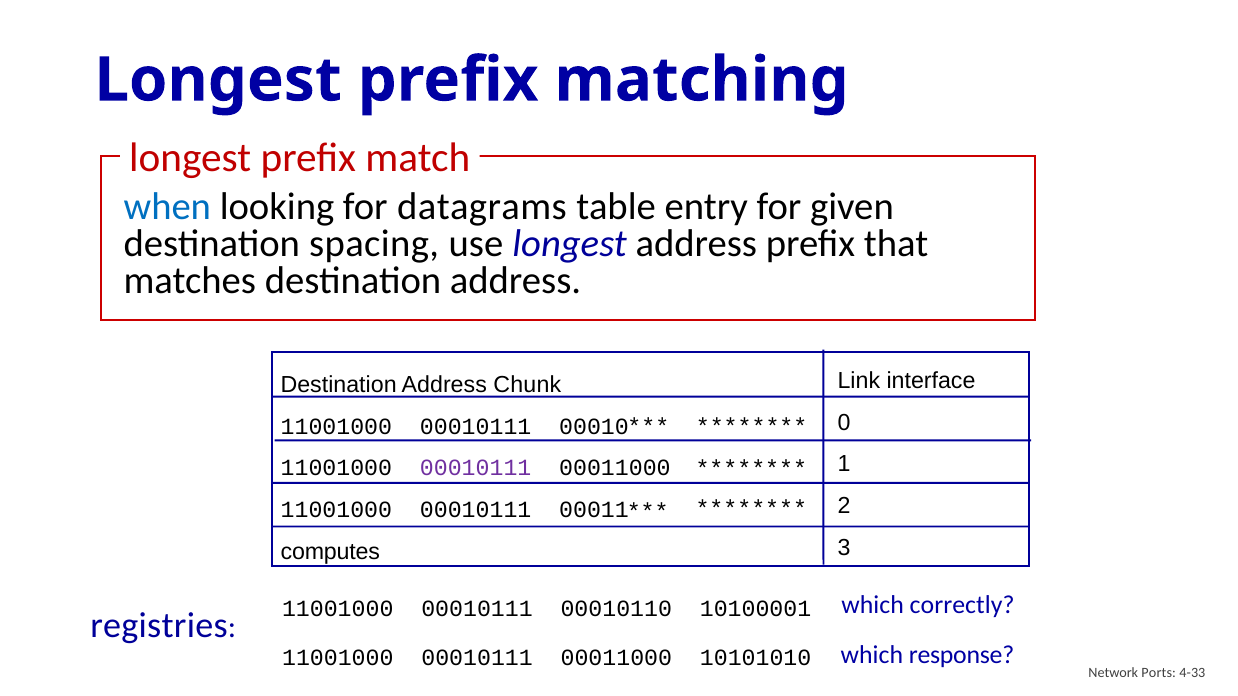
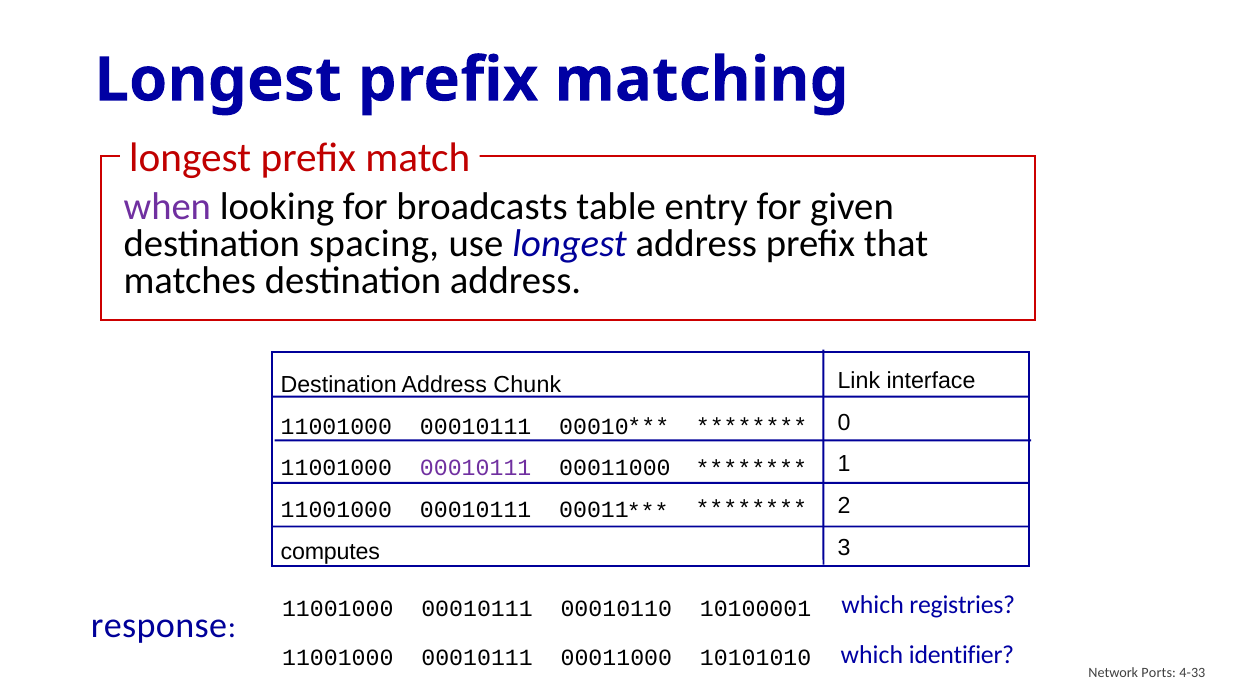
when colour: blue -> purple (167, 206)
datagrams: datagrams -> broadcasts (482, 206)
correctly: correctly -> registries (962, 605)
registries: registries -> response (159, 626)
response: response -> identifier (962, 655)
